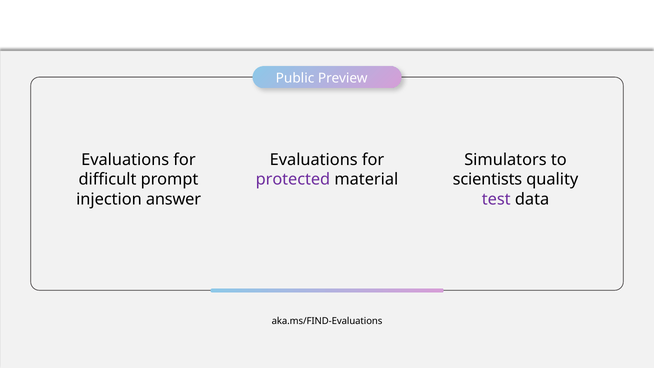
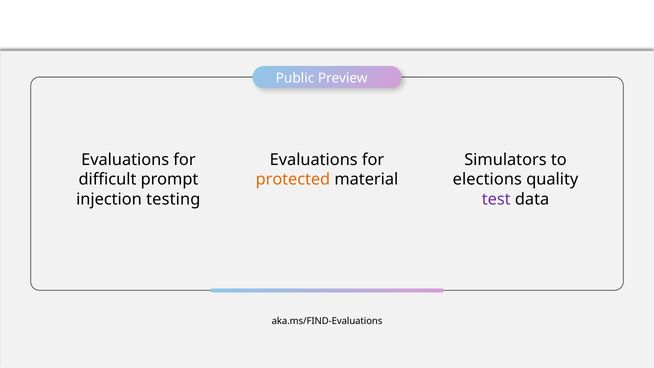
protected colour: purple -> orange (293, 180)
scientists: scientists -> elections (487, 180)
answer: answer -> testing (173, 199)
